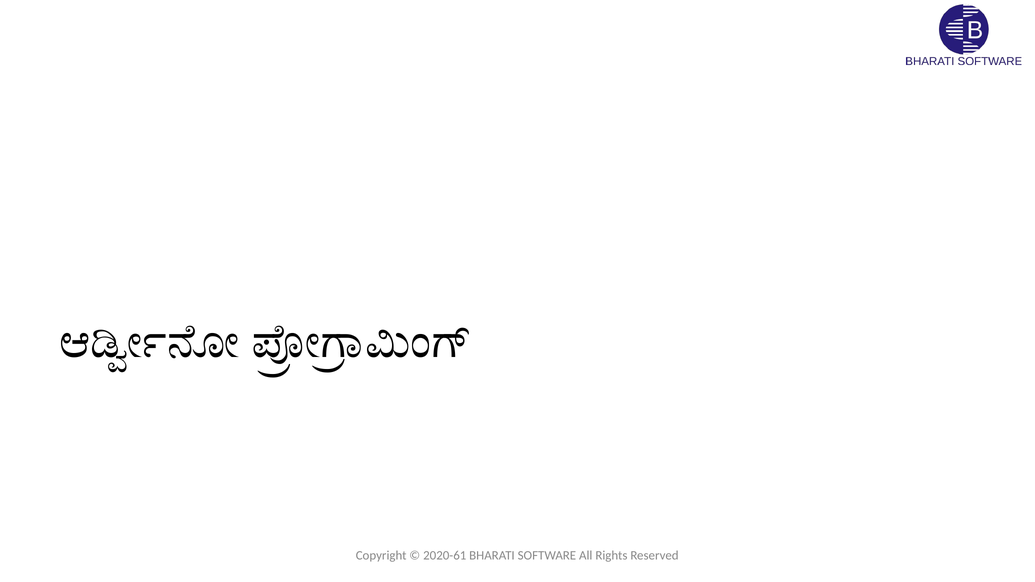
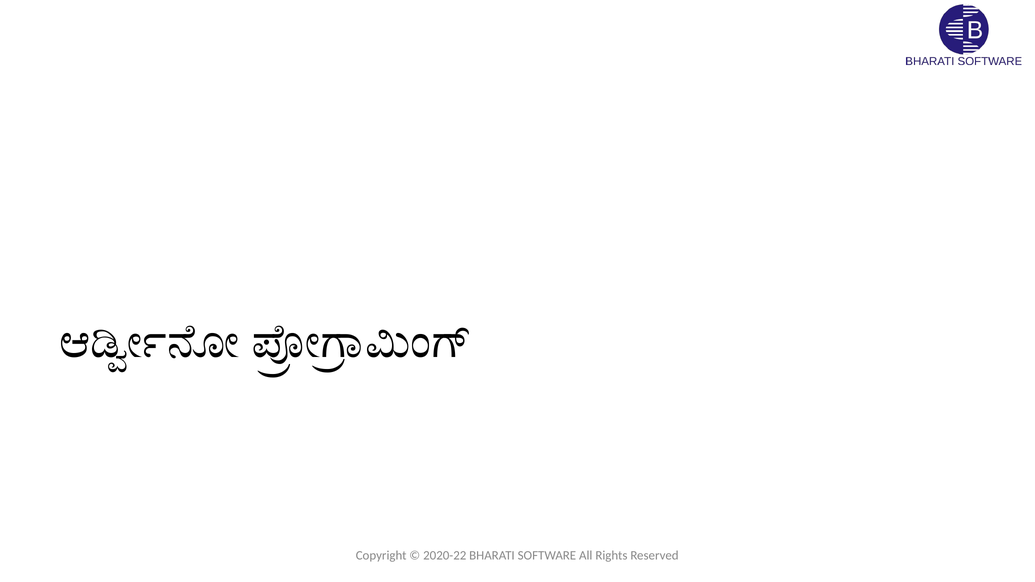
2020-61: 2020-61 -> 2020-22 (445, 556)
